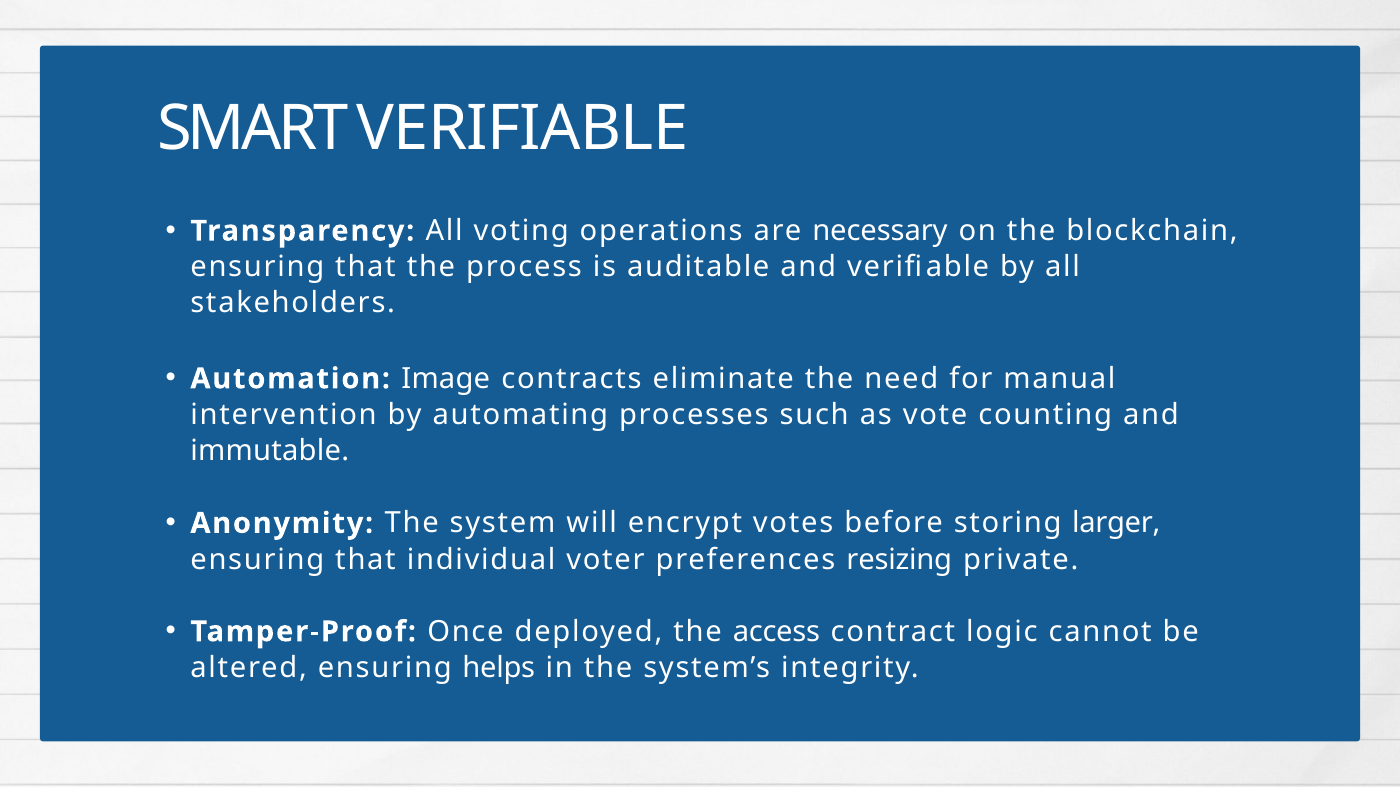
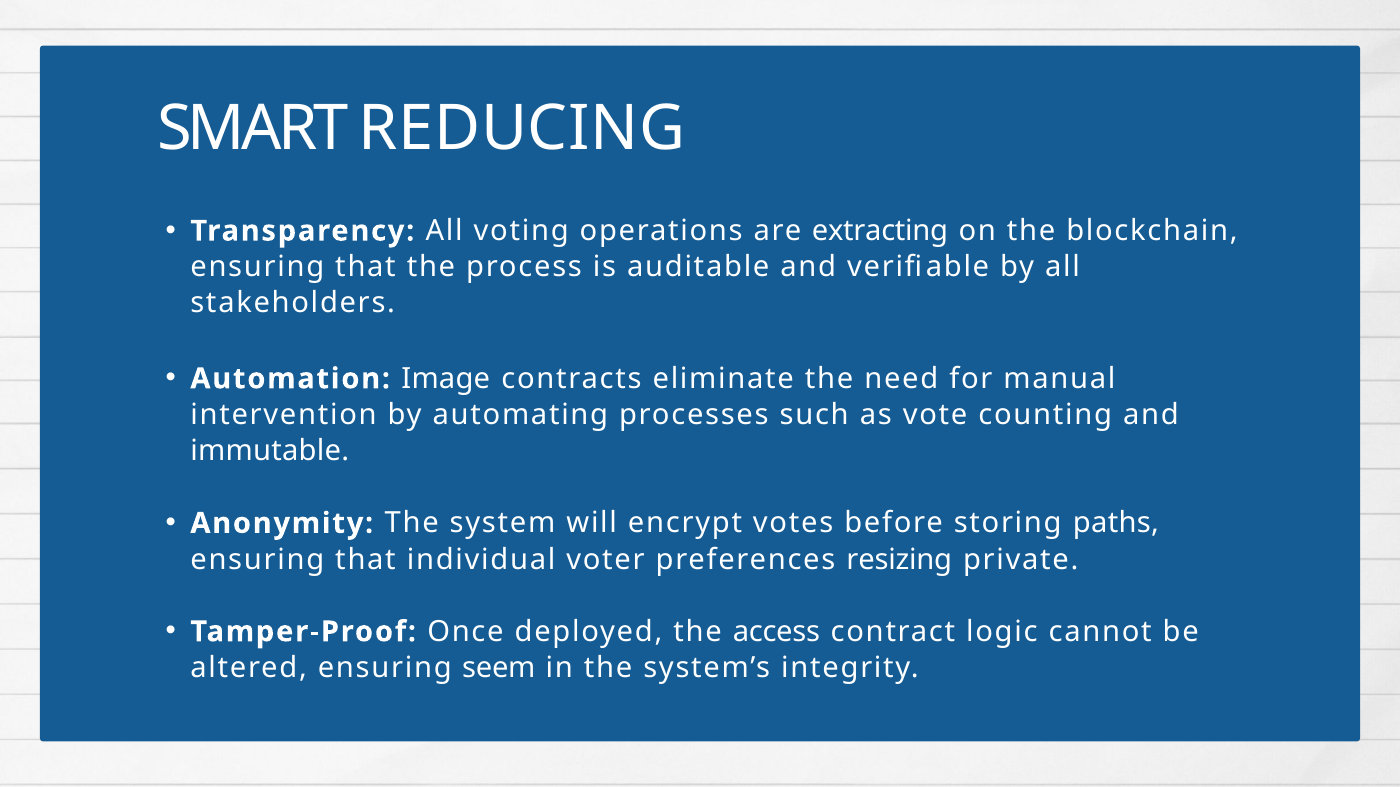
SMART VERIFIABLE: VERIFIABLE -> REDUCING (522, 129)
necessary: necessary -> extracting (880, 231)
larger: larger -> paths (1116, 524)
helps: helps -> seem (499, 668)
